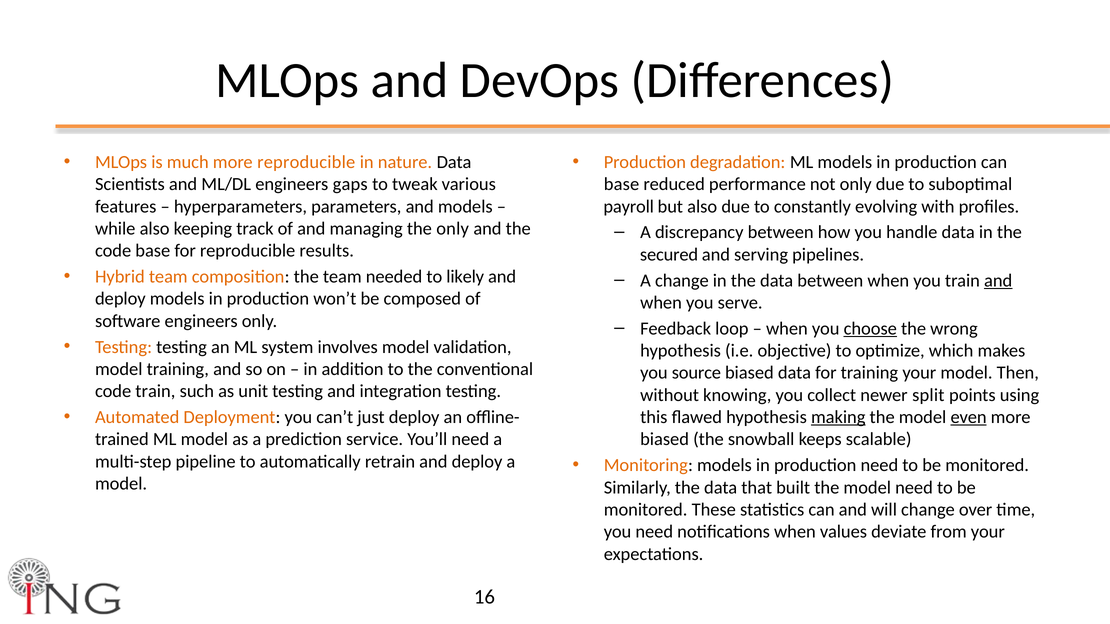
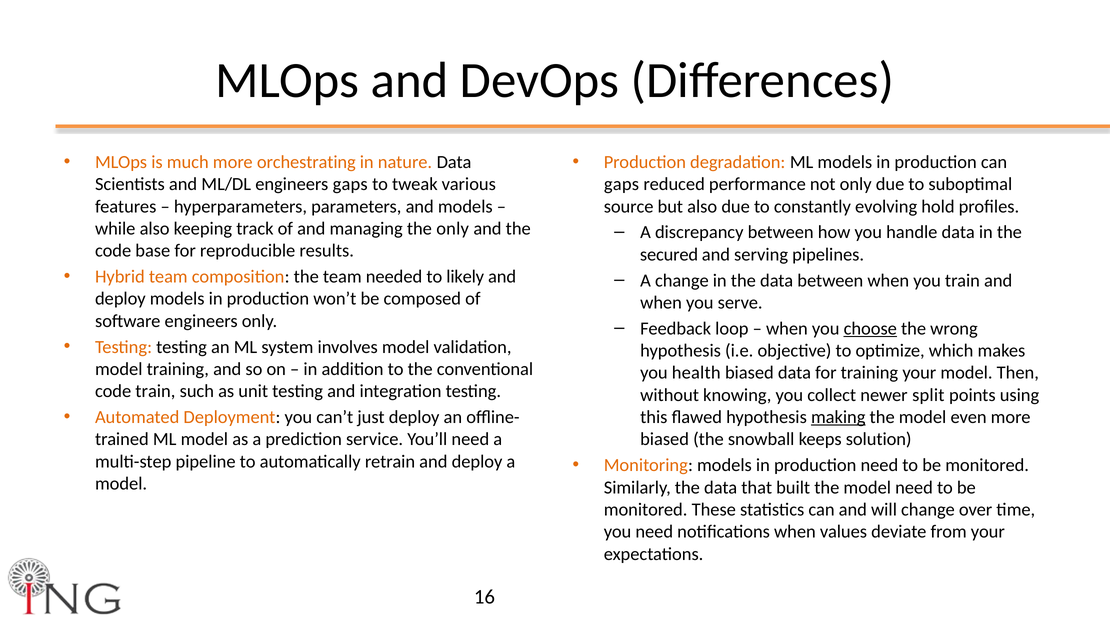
more reproducible: reproducible -> orchestrating (306, 162)
base: base -> gaps (621, 184)
payroll: payroll -> source (629, 207)
with: with -> hold (938, 207)
and underline: present -> none (998, 281)
source: source -> health (696, 373)
even underline: present -> none (969, 417)
scalable: scalable -> solution (879, 440)
